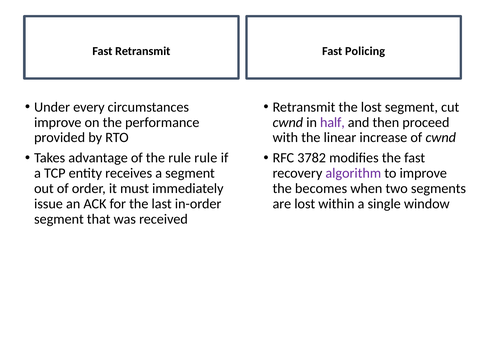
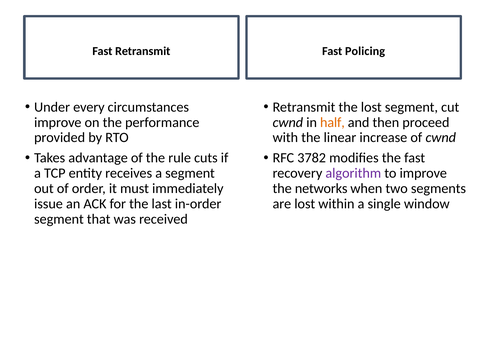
half colour: purple -> orange (332, 122)
rule rule: rule -> cuts (206, 158)
becomes: becomes -> networks (321, 188)
